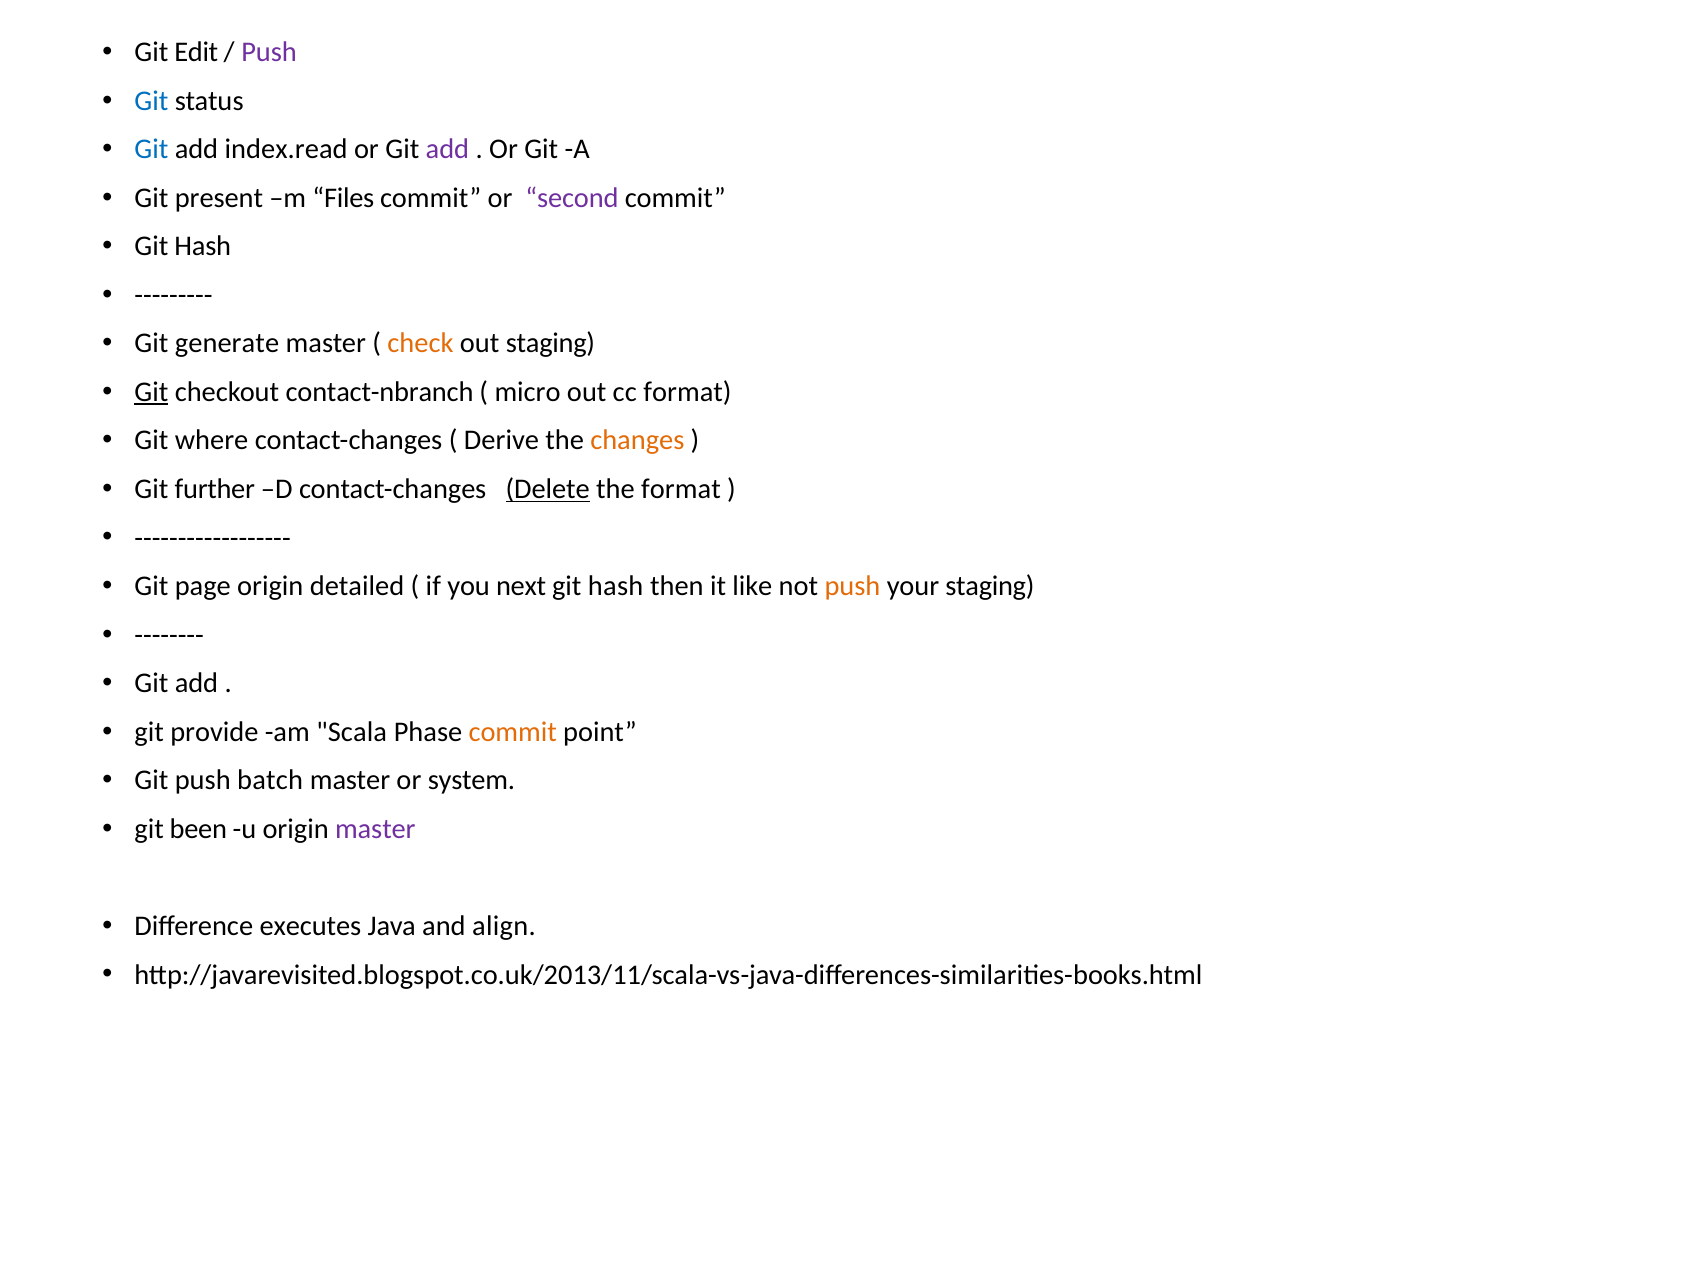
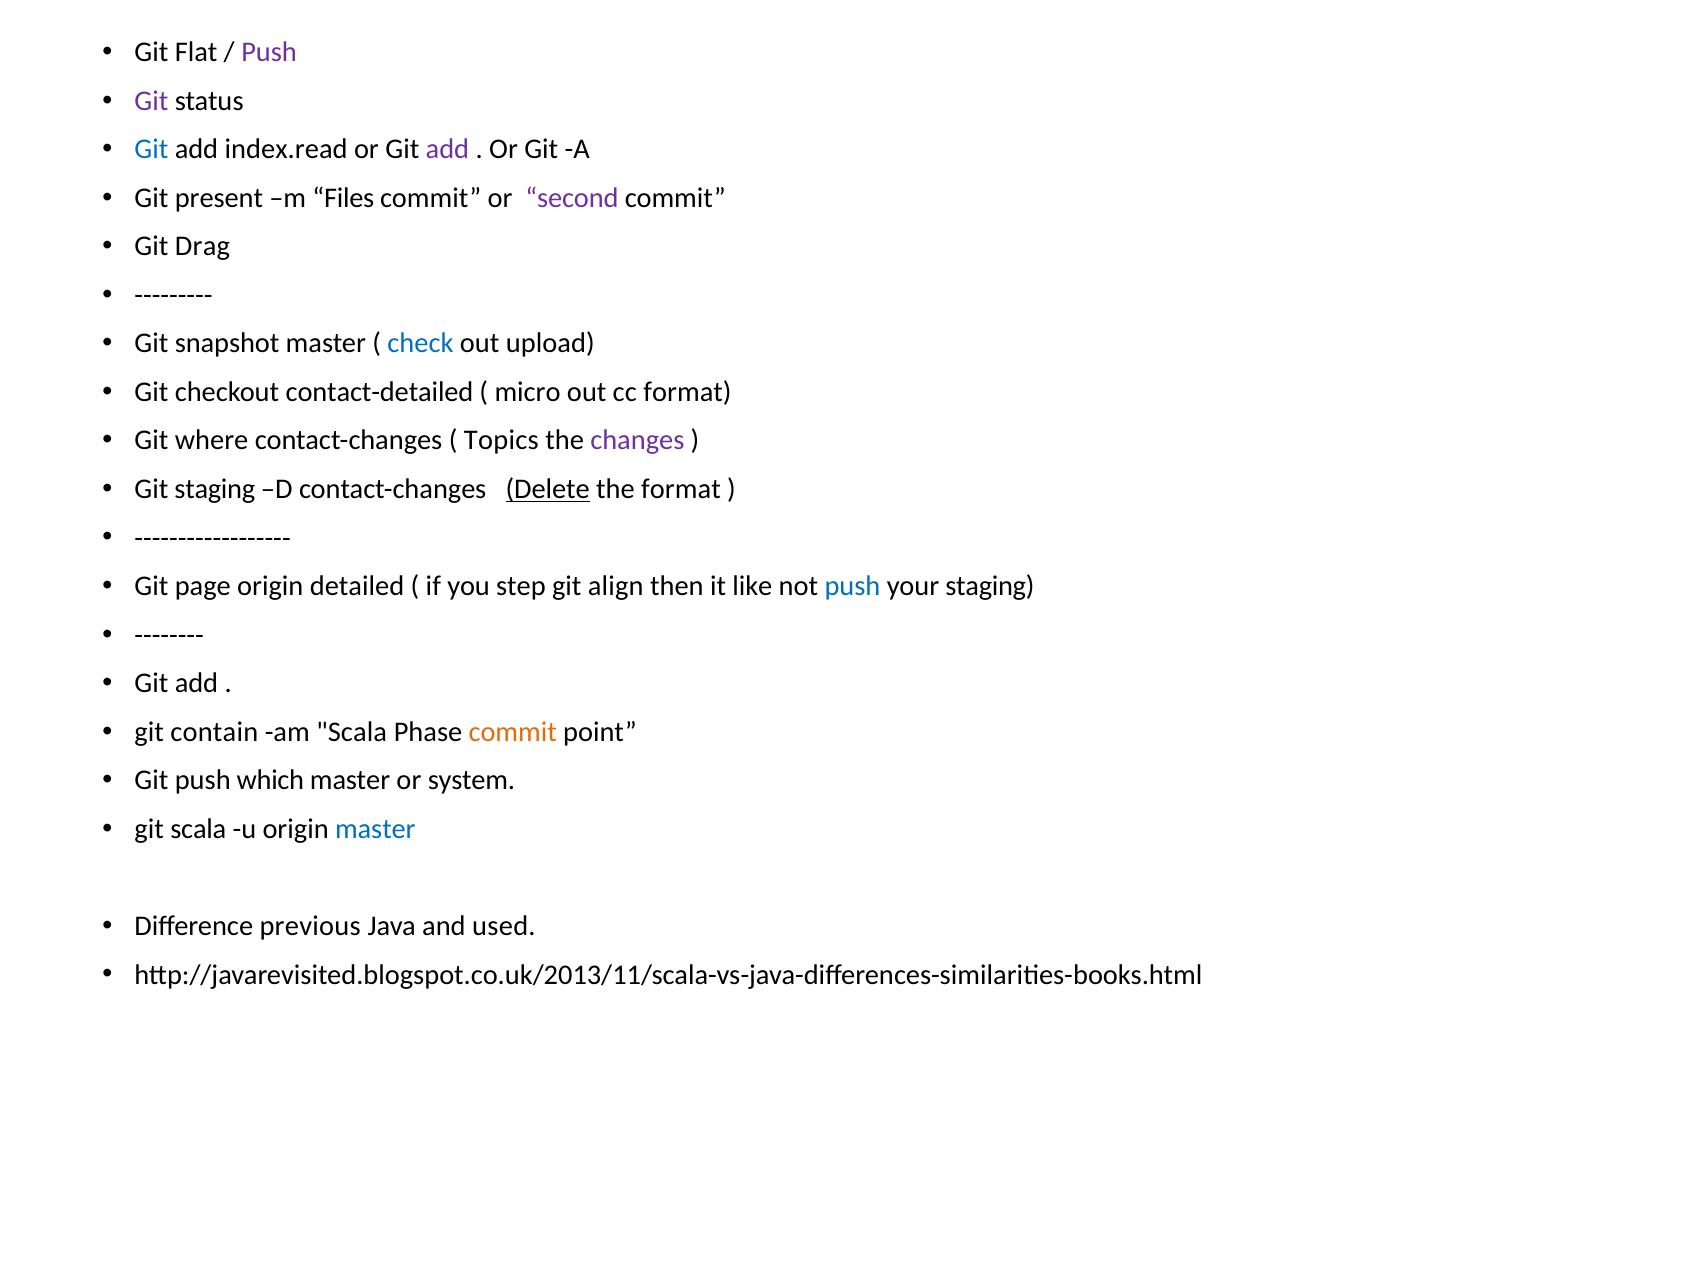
Edit: Edit -> Flat (196, 52)
Git colour: blue -> purple (151, 101)
Hash: Hash -> Drag (202, 246)
generate: generate -> snapshot (227, 344)
check colour: orange -> blue (420, 344)
out staging: staging -> upload (550, 344)
Git underline: present -> none (151, 392)
contact-nbranch: contact-nbranch -> contact-detailed (380, 392)
Derive: Derive -> Topics (501, 441)
changes colour: orange -> purple (637, 441)
Git further: further -> staging (215, 489)
next: next -> step (521, 586)
hash: hash -> align (616, 586)
push colour: orange -> blue (852, 586)
provide: provide -> contain (214, 732)
batch: batch -> which (270, 780)
git been: been -> scala (198, 829)
master colour: purple -> blue (375, 829)
executes: executes -> previous (310, 926)
align: align -> used (504, 926)
